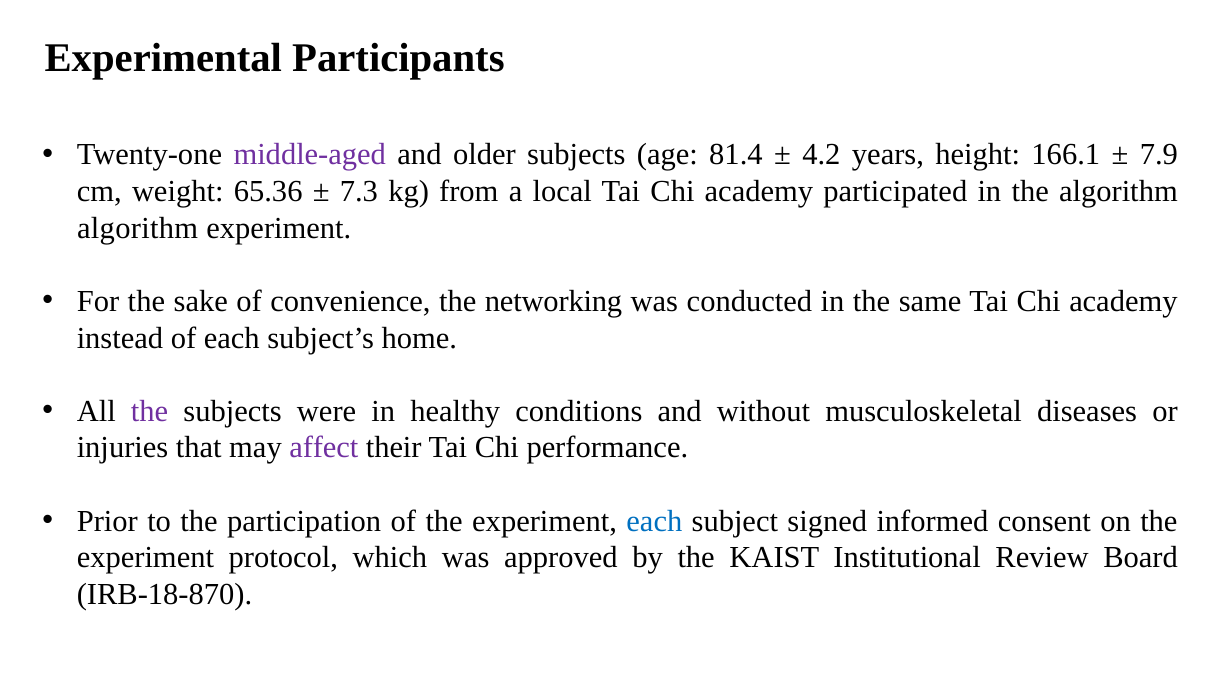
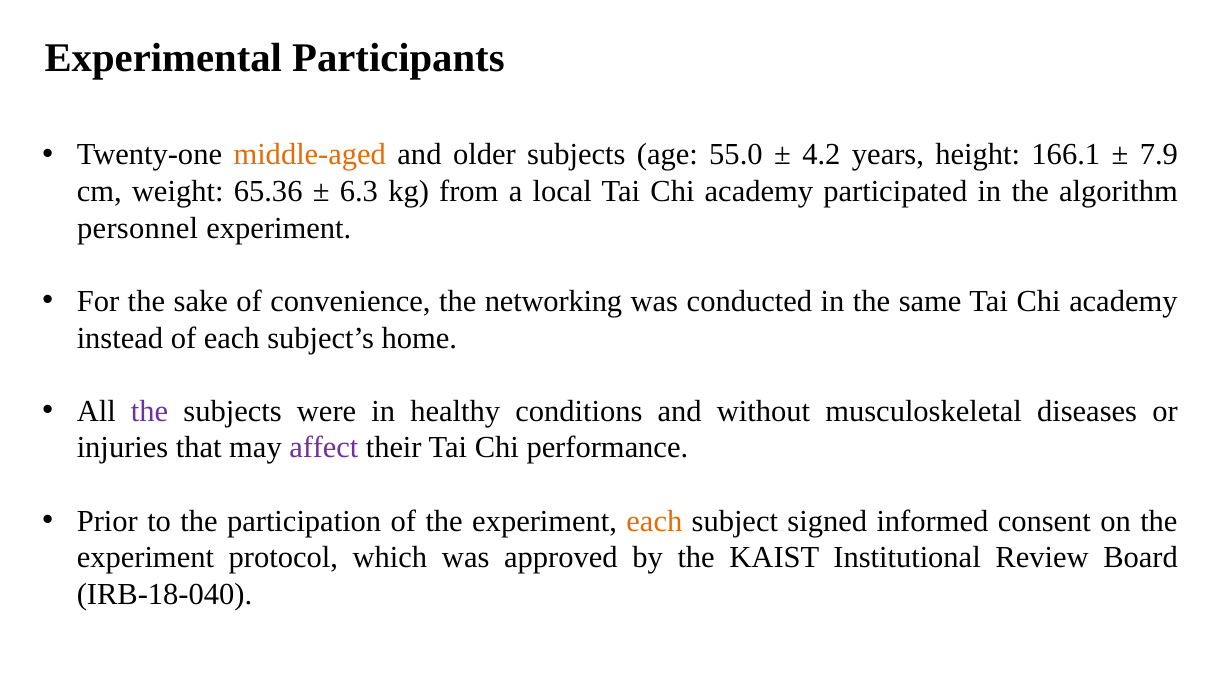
middle-aged colour: purple -> orange (310, 155)
81.4: 81.4 -> 55.0 (736, 155)
7.3: 7.3 -> 6.3 (359, 191)
algorithm: algorithm -> personnel (138, 228)
each colour: blue -> orange (654, 521)
IRB-18-870: IRB-18-870 -> IRB-18-040 (165, 594)
